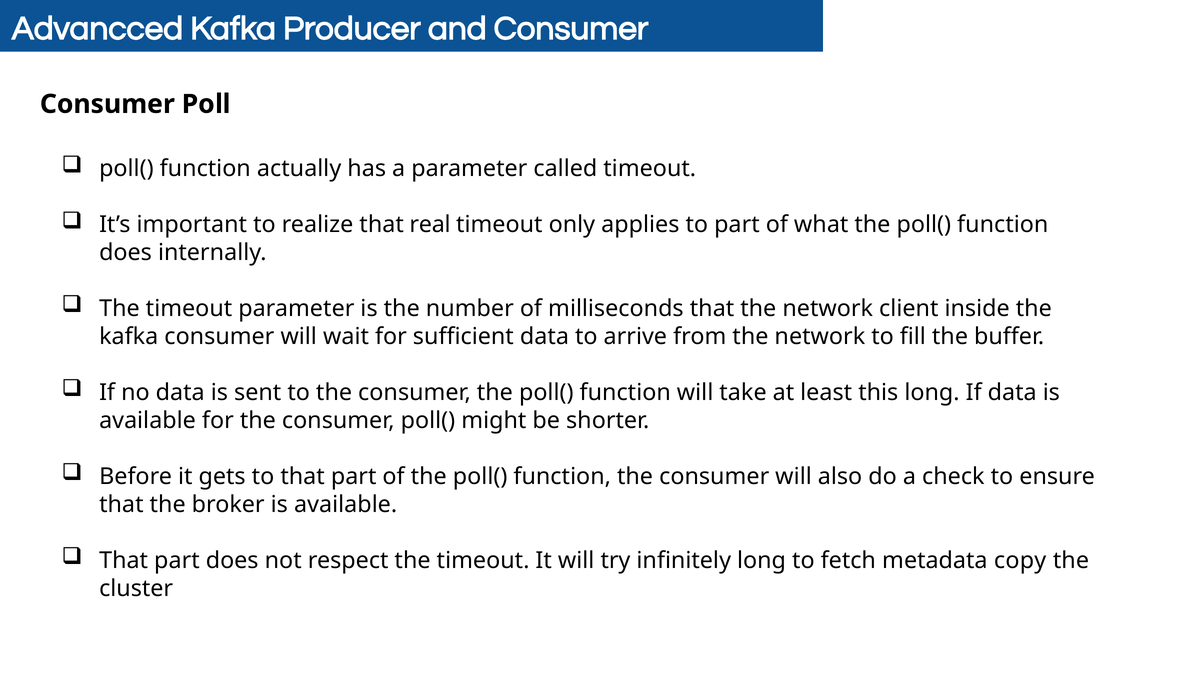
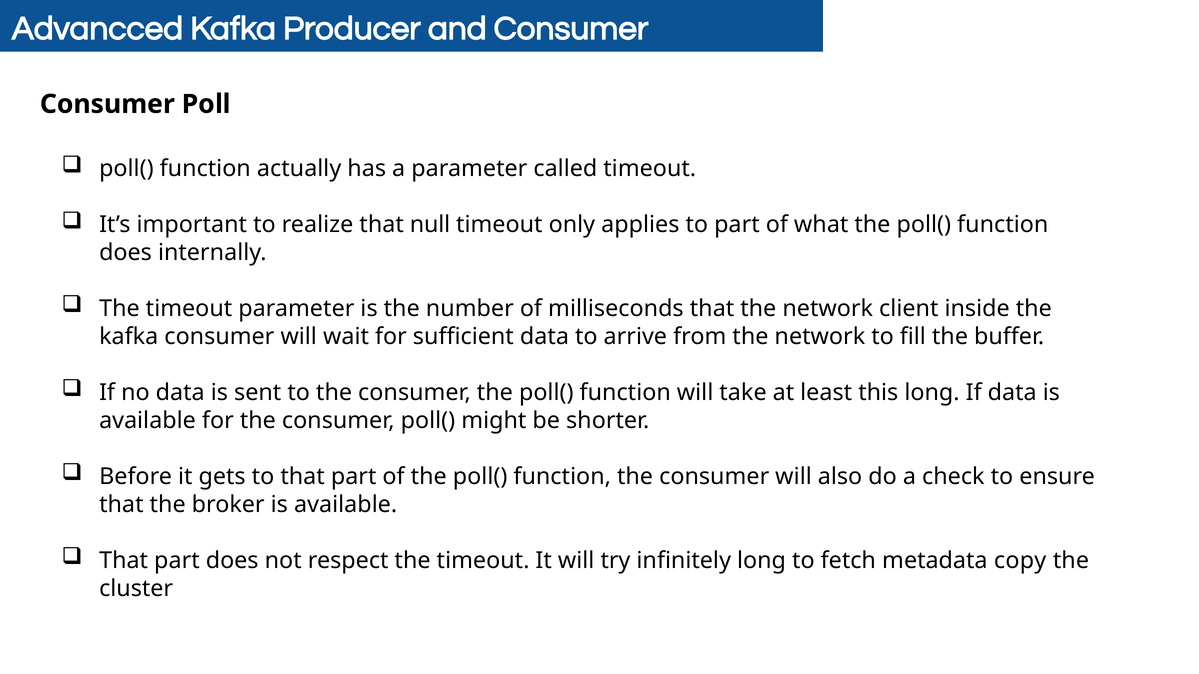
real: real -> null (430, 225)
